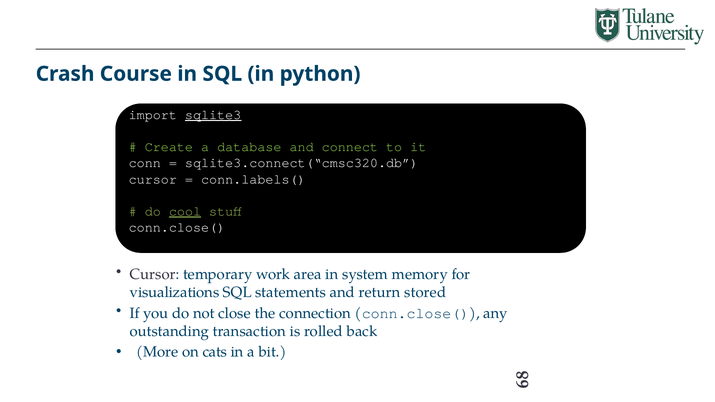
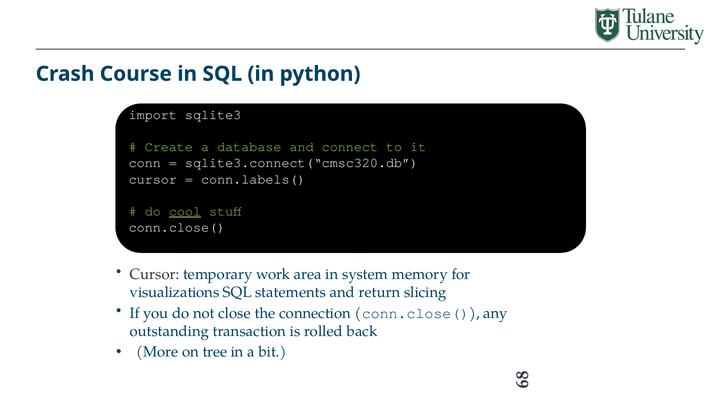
sqlite3 underline: present -> none (213, 115)
stored: stored -> slicing (425, 293)
cats: cats -> tree (215, 352)
